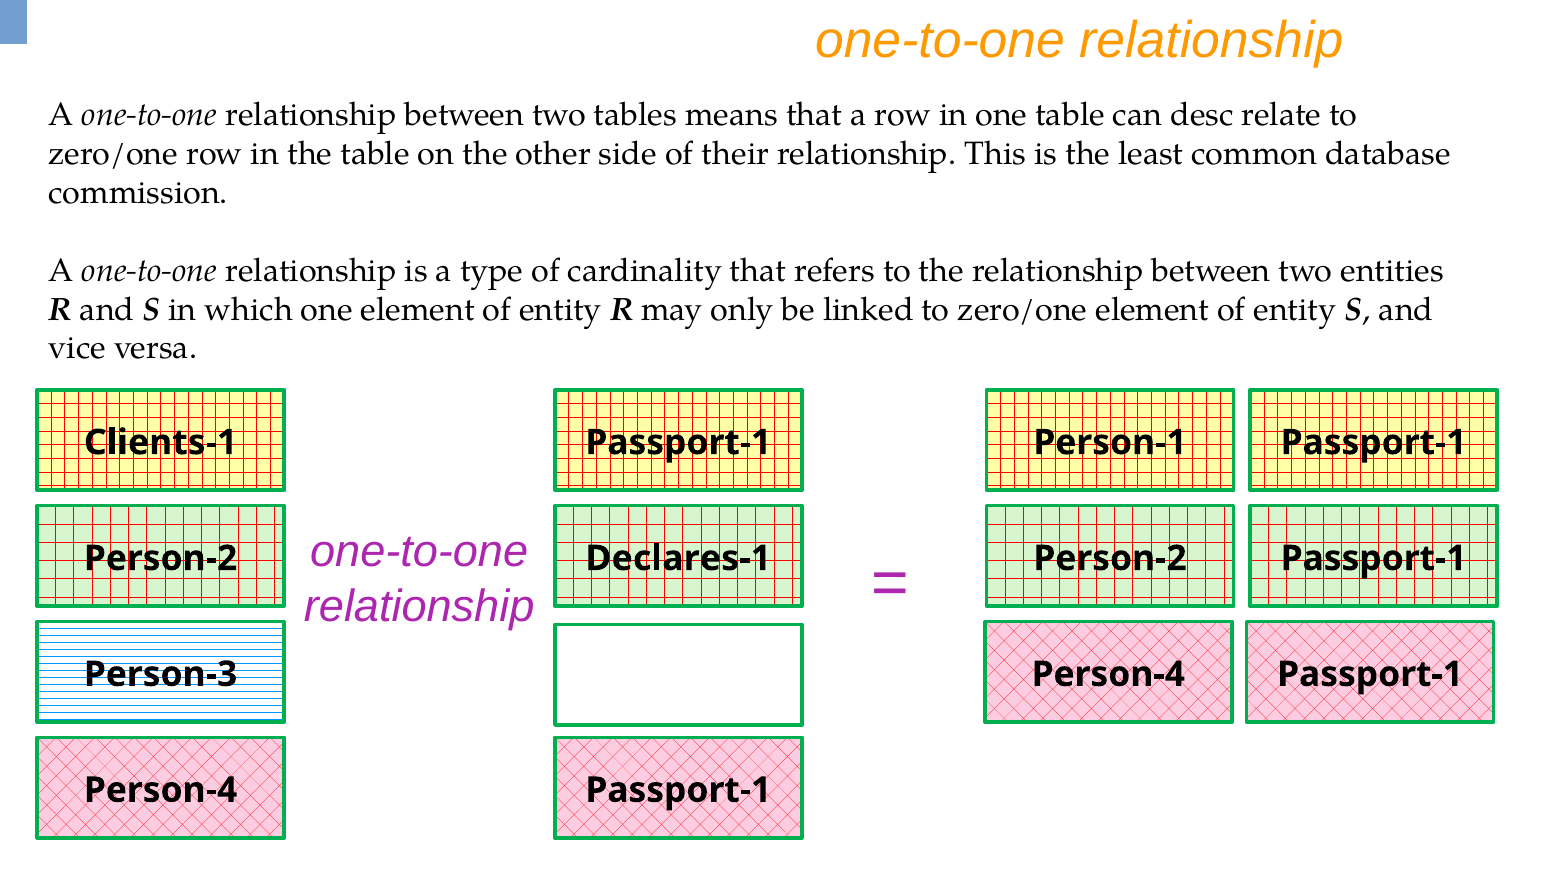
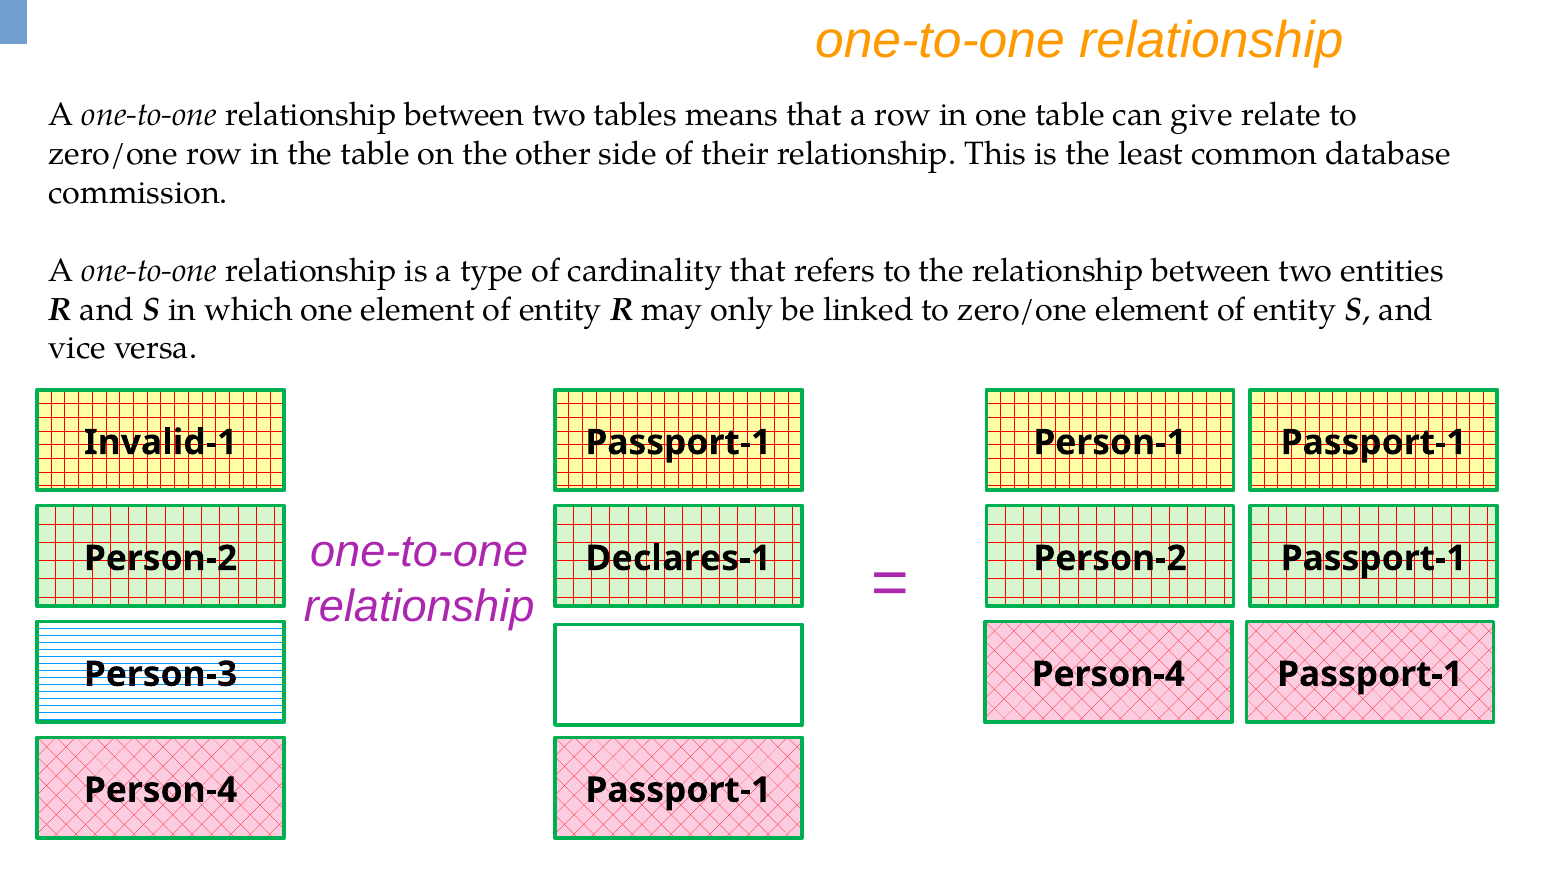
desc: desc -> give (1202, 115)
Clients-1: Clients-1 -> Invalid-1 (161, 443)
